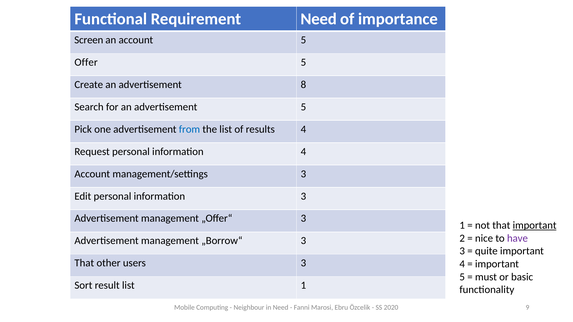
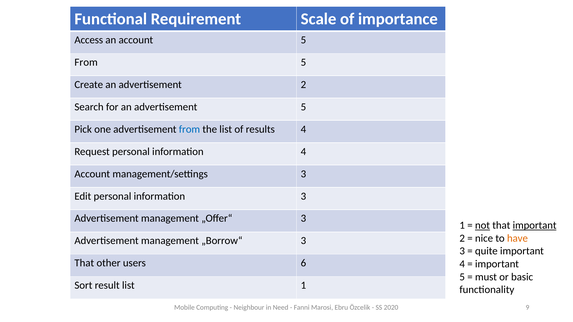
Requirement Need: Need -> Scale (319, 19)
Screen: Screen -> Access (89, 40)
Offer: Offer -> From (86, 62)
advertisement 8: 8 -> 2 (303, 85)
not underline: none -> present (483, 226)
have colour: purple -> orange (517, 238)
users 3: 3 -> 6 (303, 263)
